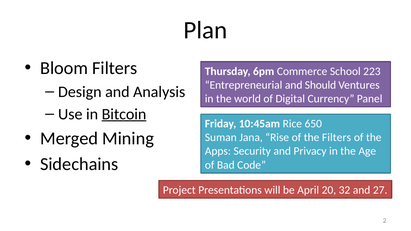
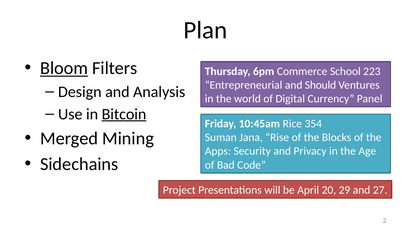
Bloom underline: none -> present (64, 68)
650: 650 -> 354 (313, 124)
the Filters: Filters -> Blocks (337, 138)
32: 32 -> 29 (344, 190)
